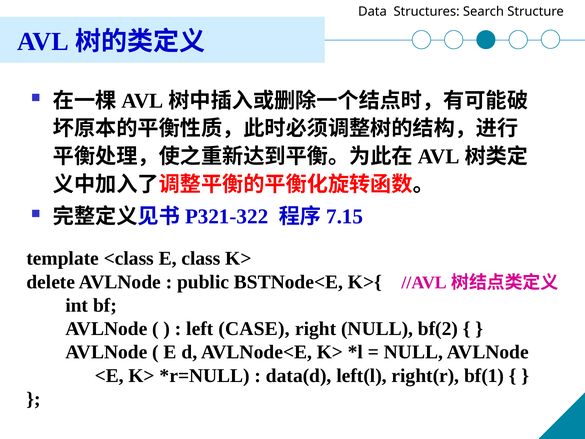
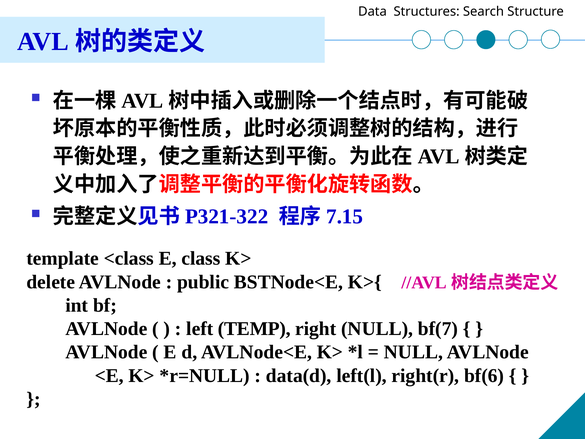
CASE: CASE -> TEMP (254, 329)
bf(2: bf(2 -> bf(7 (438, 329)
bf(1: bf(1 -> bf(6 (484, 375)
